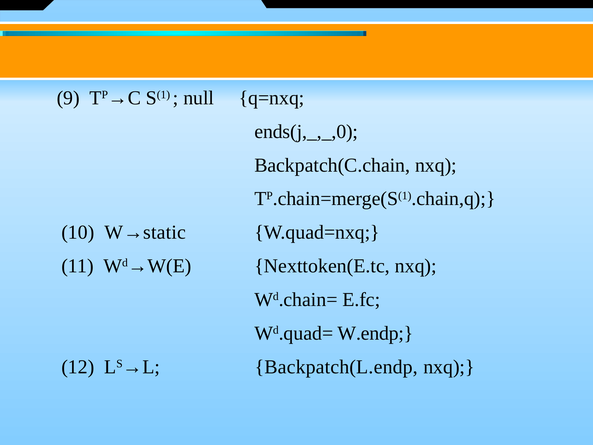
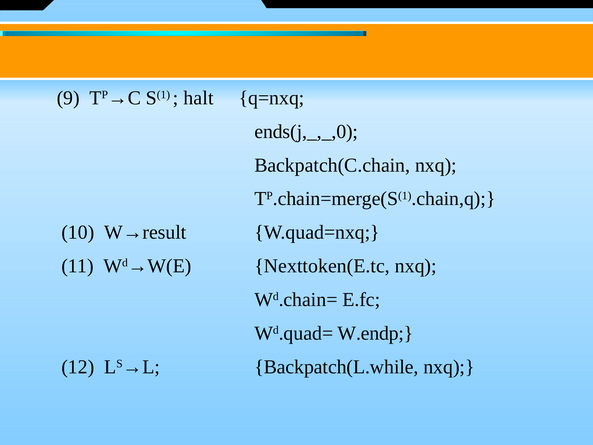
null: null -> halt (199, 98)
W→static: W→static -> W→result (145, 232)
Backpatch(L.endp: Backpatch(L.endp -> Backpatch(L.while (336, 367)
